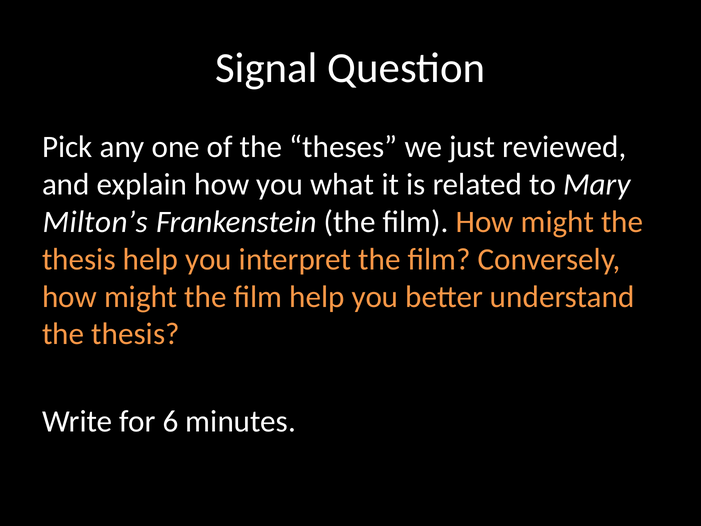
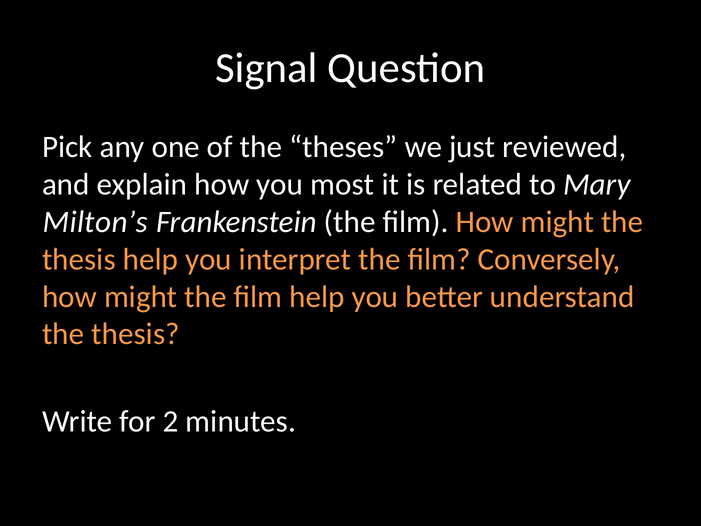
what: what -> most (342, 184)
6: 6 -> 2 (170, 421)
